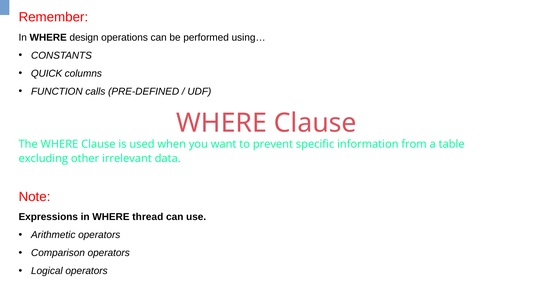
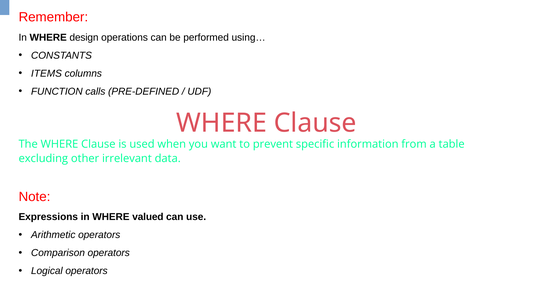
QUICK: QUICK -> ITEMS (46, 73)
thread: thread -> valued (148, 217)
